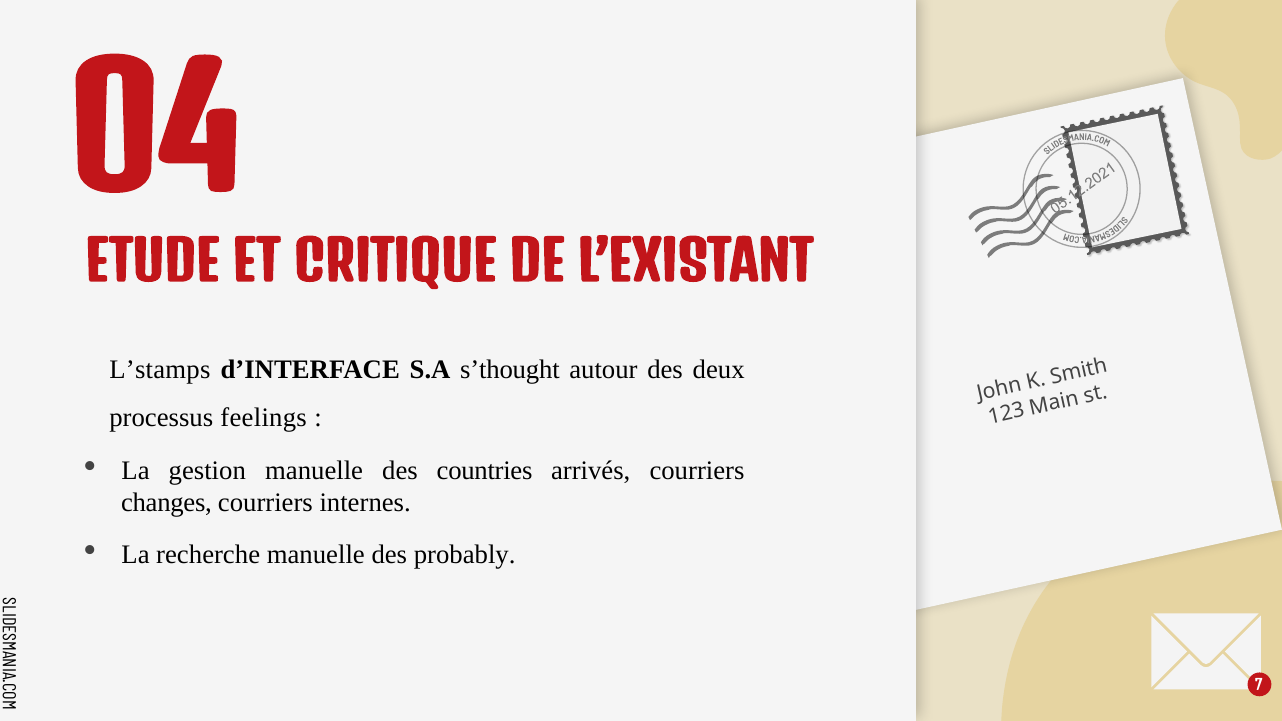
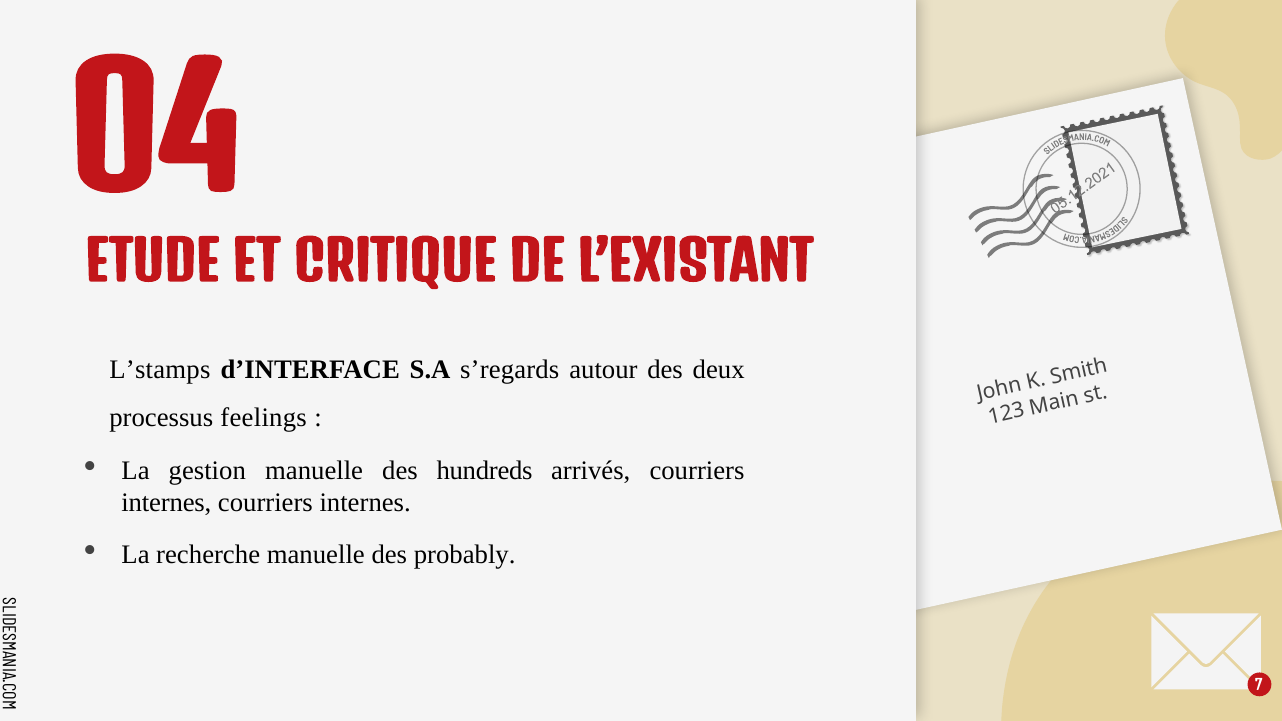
s’thought: s’thought -> s’regards (510, 370)
countries: countries -> hundreds (485, 471)
changes: changes -> internes (166, 503)
